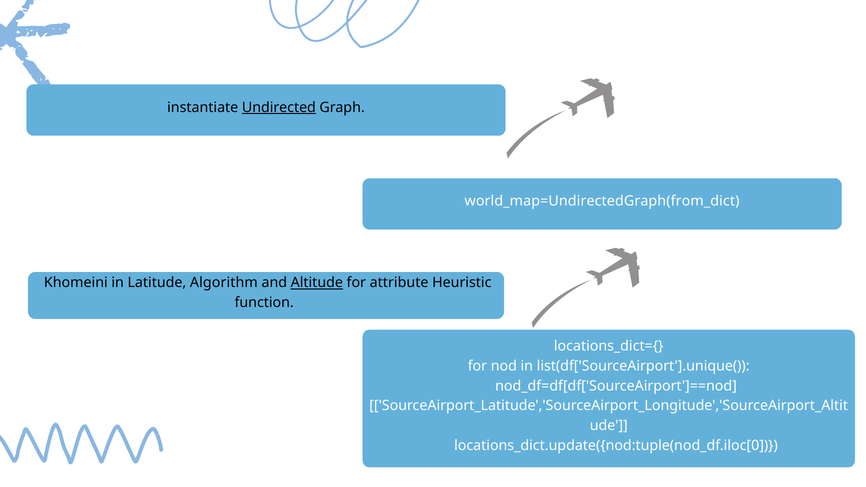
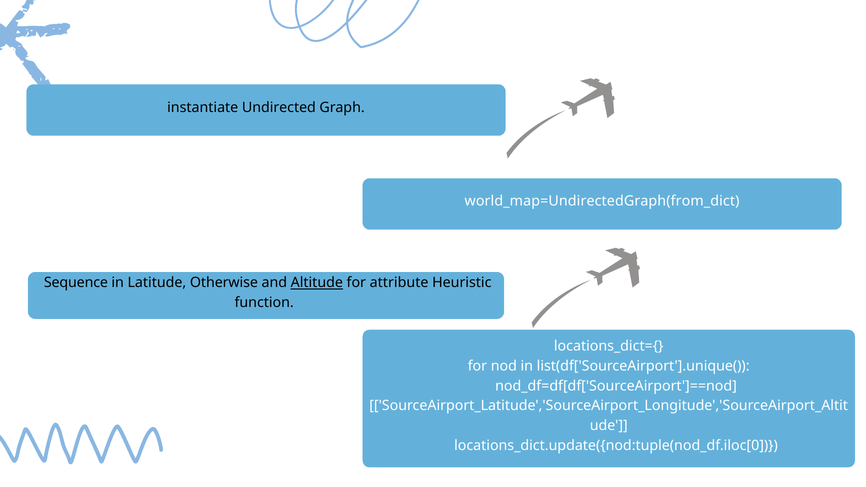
Undirected underline: present -> none (279, 107)
Khomeini: Khomeini -> Sequence (76, 283)
Algorithm: Algorithm -> Otherwise (224, 283)
